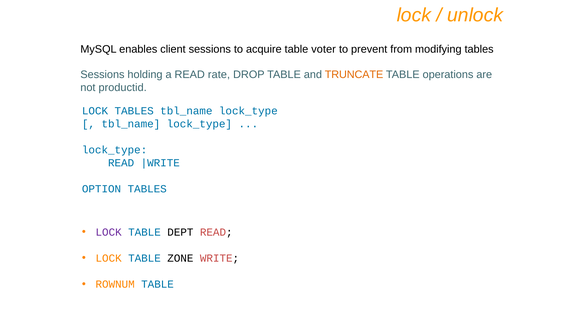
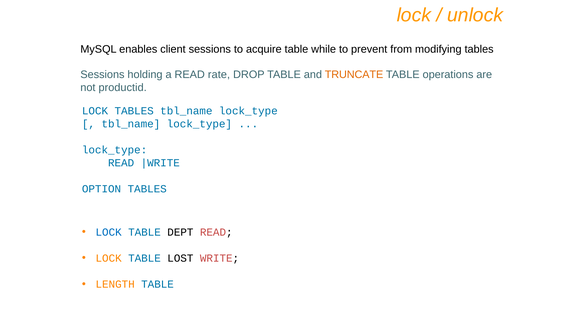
voter: voter -> while (324, 49)
LOCK colour: purple -> blue (109, 232)
ZONE: ZONE -> LOST (180, 259)
ROWNUM: ROWNUM -> LENGTH (115, 285)
